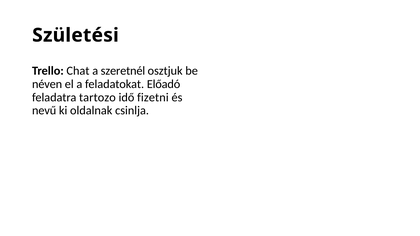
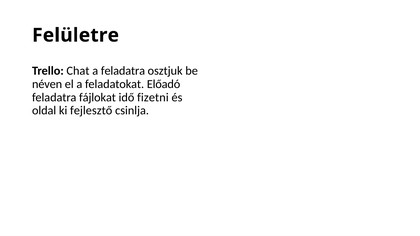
Születési: Születési -> Felületre (76, 35)
a szeretnél: szeretnél -> feladatra (123, 71)
tartozo: tartozo -> fájlokat (97, 97)
nevű: nevű -> oldal (44, 111)
oldalnak: oldalnak -> fejlesztő (91, 111)
